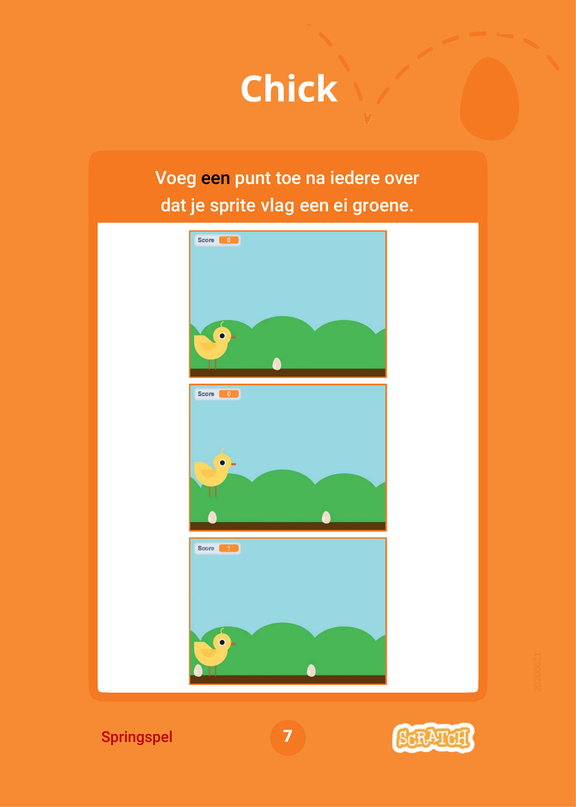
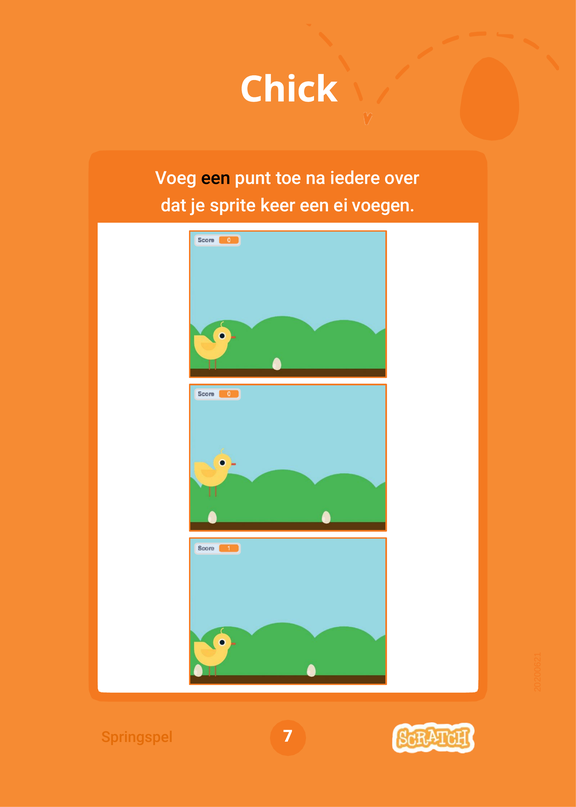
vlag: vlag -> keer (278, 205)
groene: groene -> voegen (383, 205)
Springspel colour: red -> orange (137, 737)
